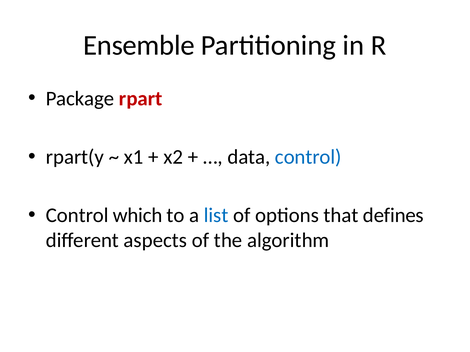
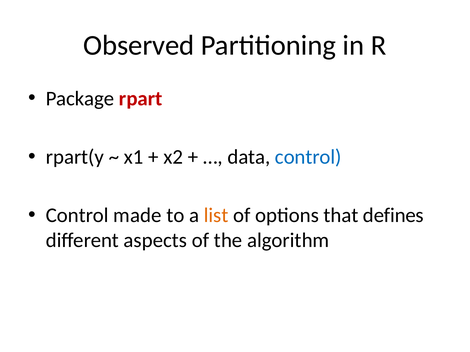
Ensemble: Ensemble -> Observed (139, 45)
which: which -> made (137, 216)
list colour: blue -> orange (216, 216)
